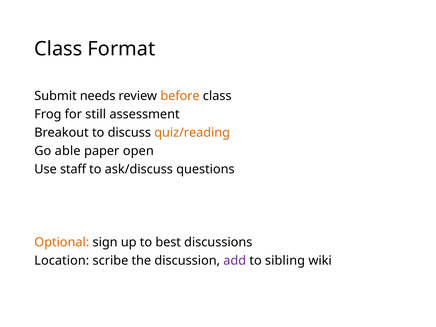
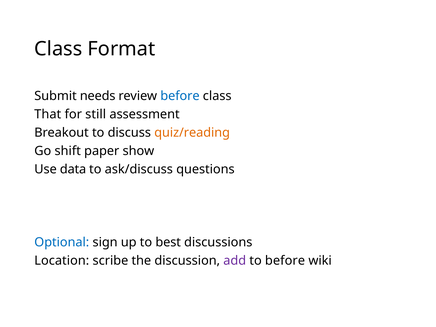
before colour: orange -> blue (180, 96)
Frog: Frog -> That (48, 114)
able: able -> shift (68, 151)
open: open -> show (138, 151)
staff: staff -> data (73, 169)
Optional colour: orange -> blue (62, 242)
to sibling: sibling -> before (285, 261)
